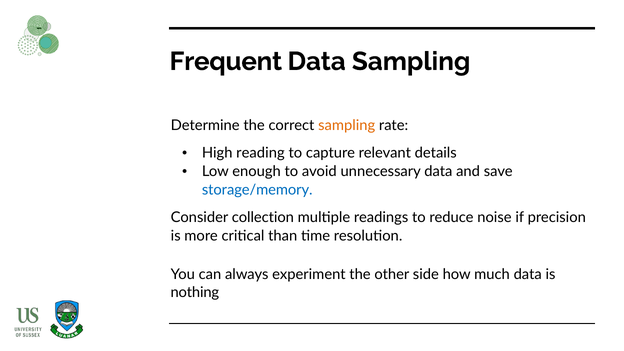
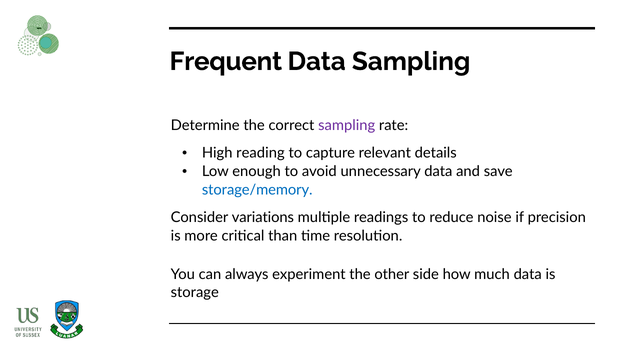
sampling colour: orange -> purple (347, 125)
collection: collection -> variations (263, 217)
nothing: nothing -> storage (195, 293)
